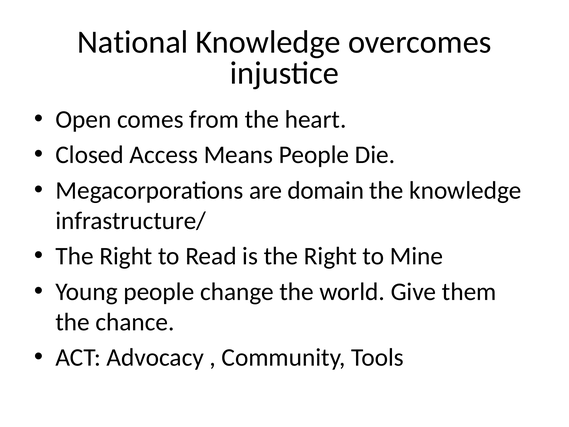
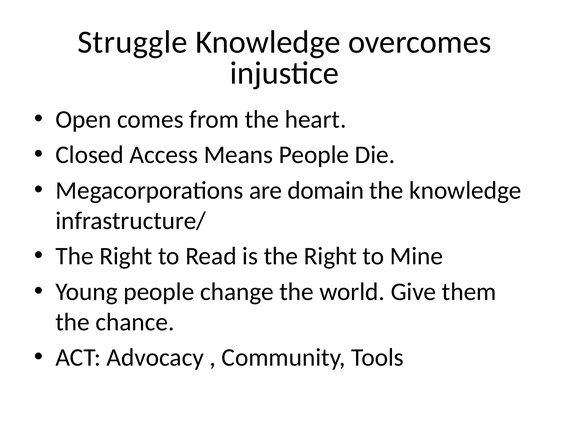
National: National -> Struggle (133, 42)
